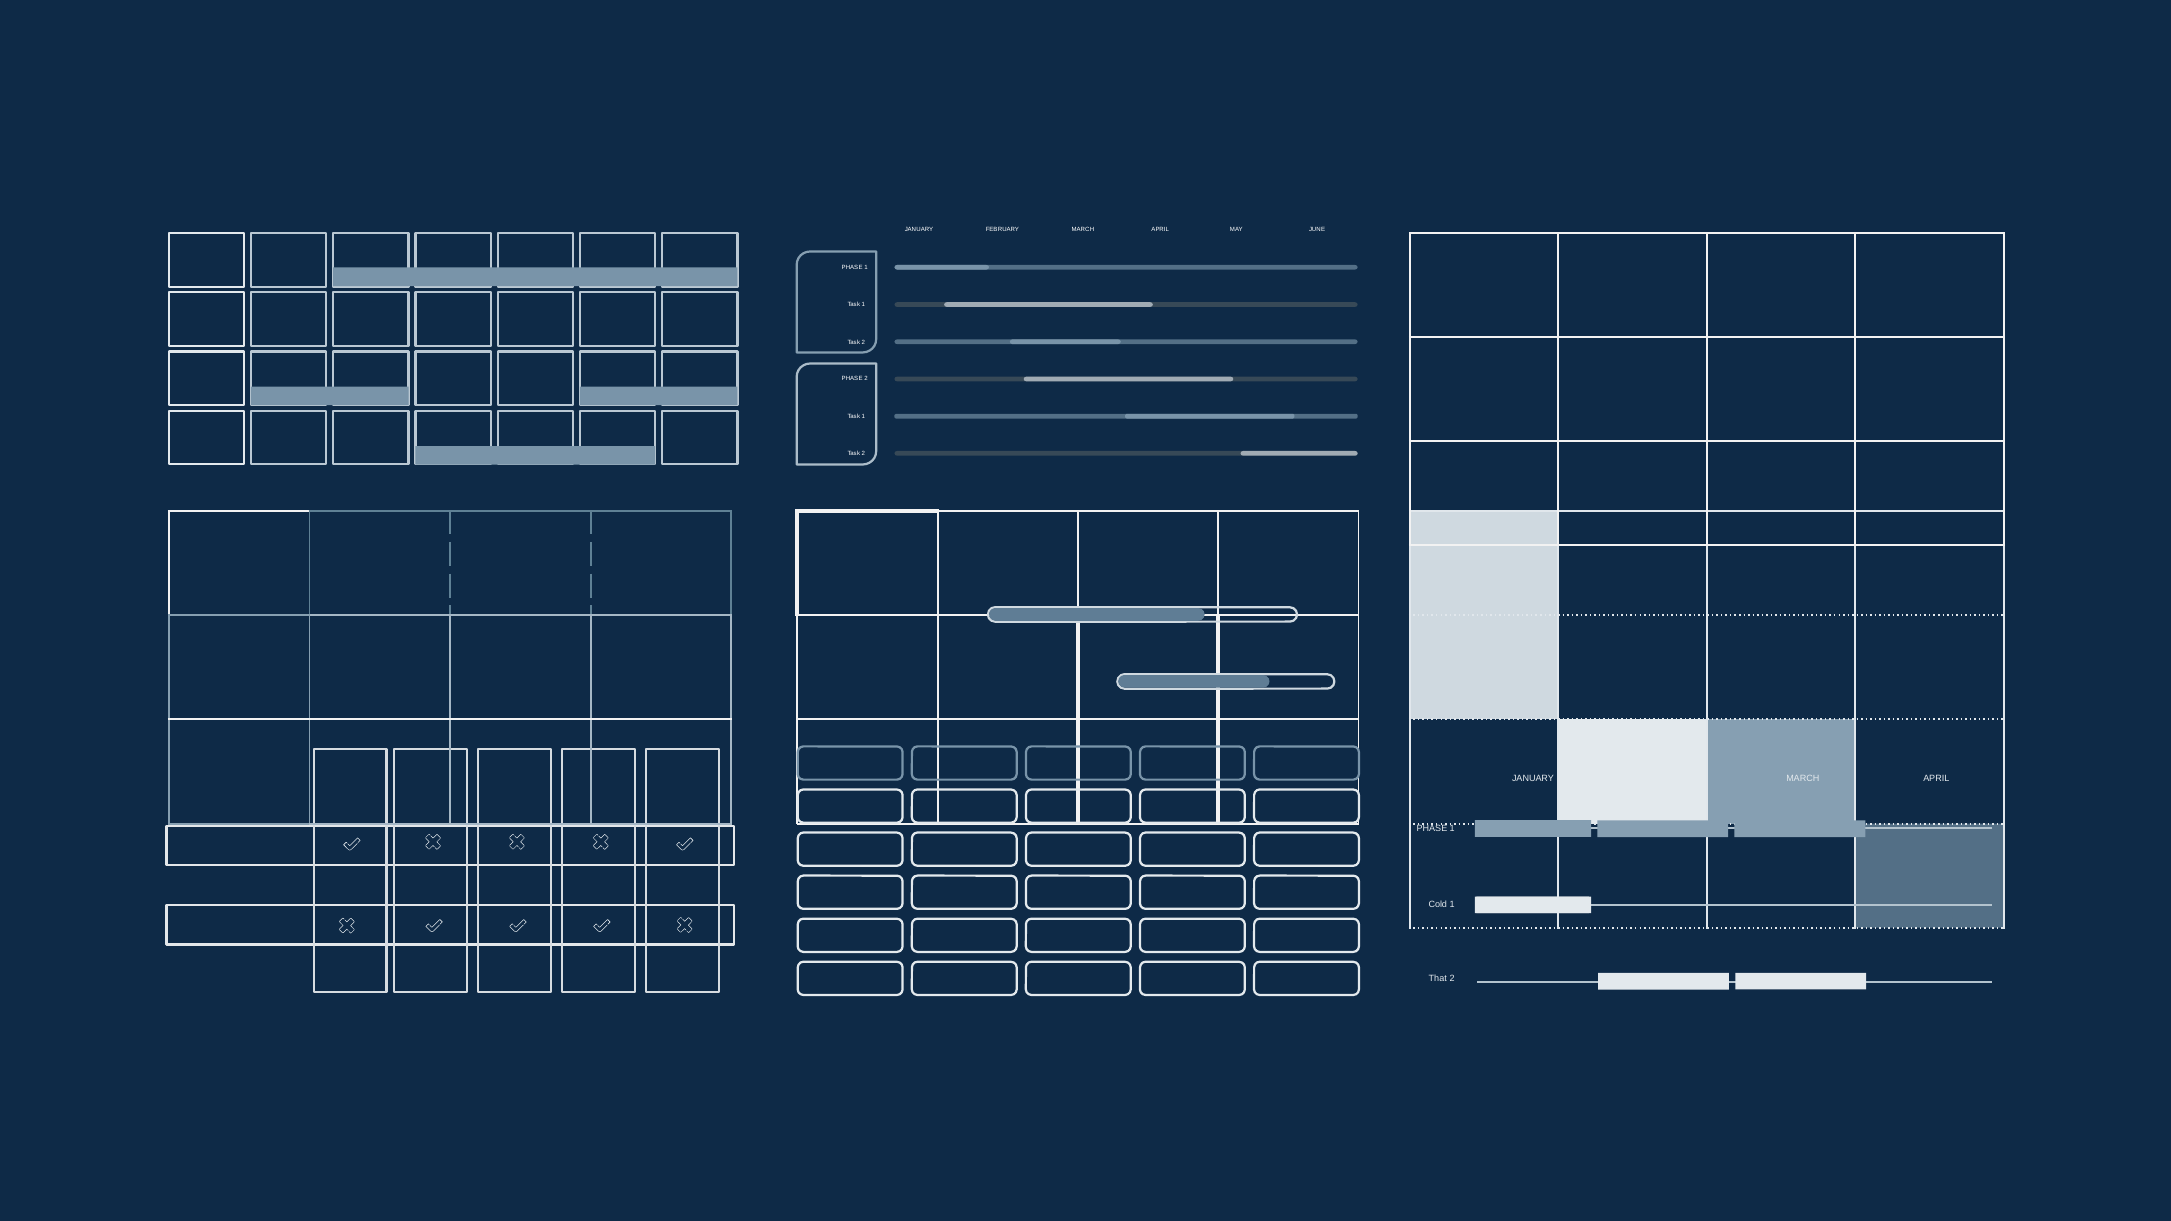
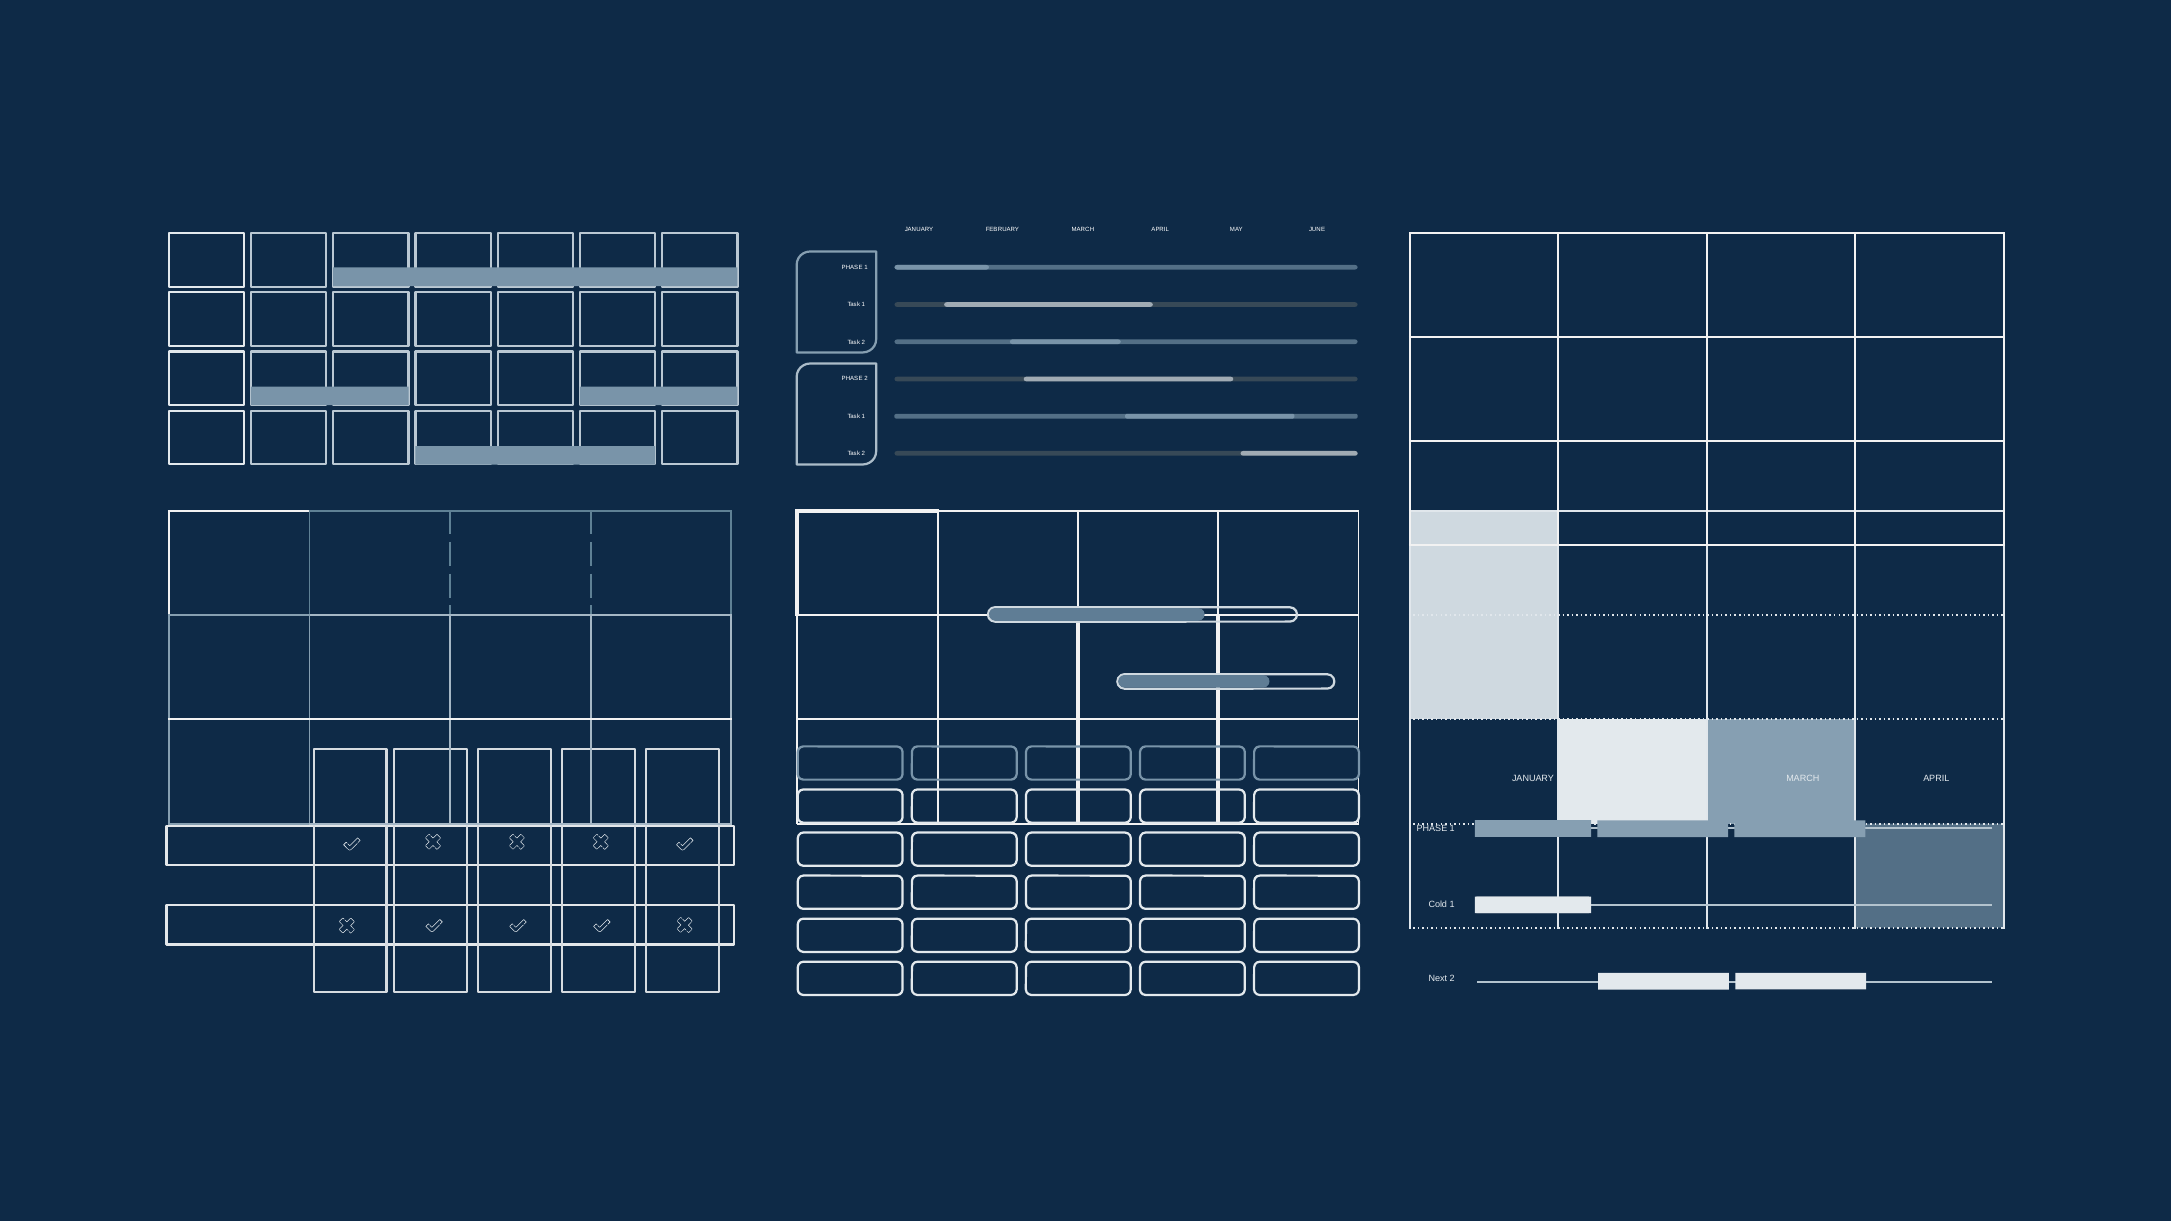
That: That -> Next (1438, 979)
